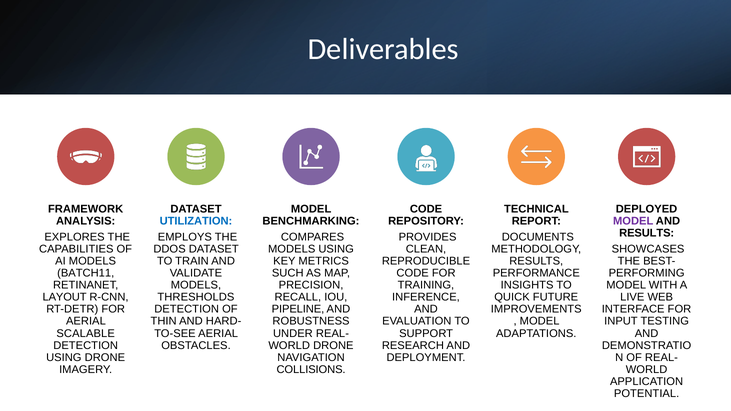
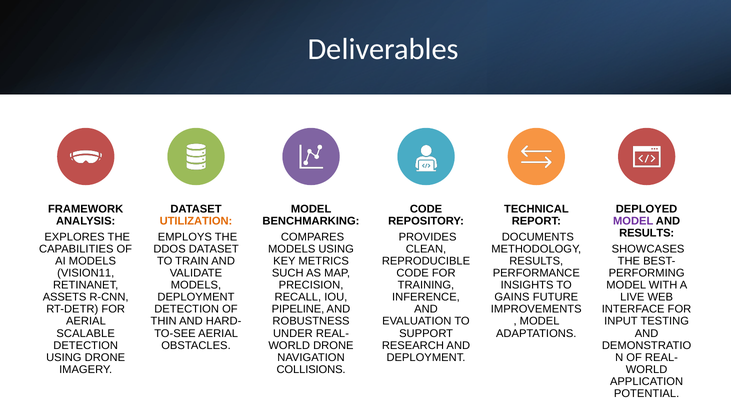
UTILIZATION colour: blue -> orange (196, 221)
BATCH11: BATCH11 -> VISION11 (86, 273)
LAYOUT: LAYOUT -> ASSETS (65, 297)
THRESHOLDS: THRESHOLDS -> DEPLOYMENT (196, 297)
QUICK: QUICK -> GAINS (512, 297)
